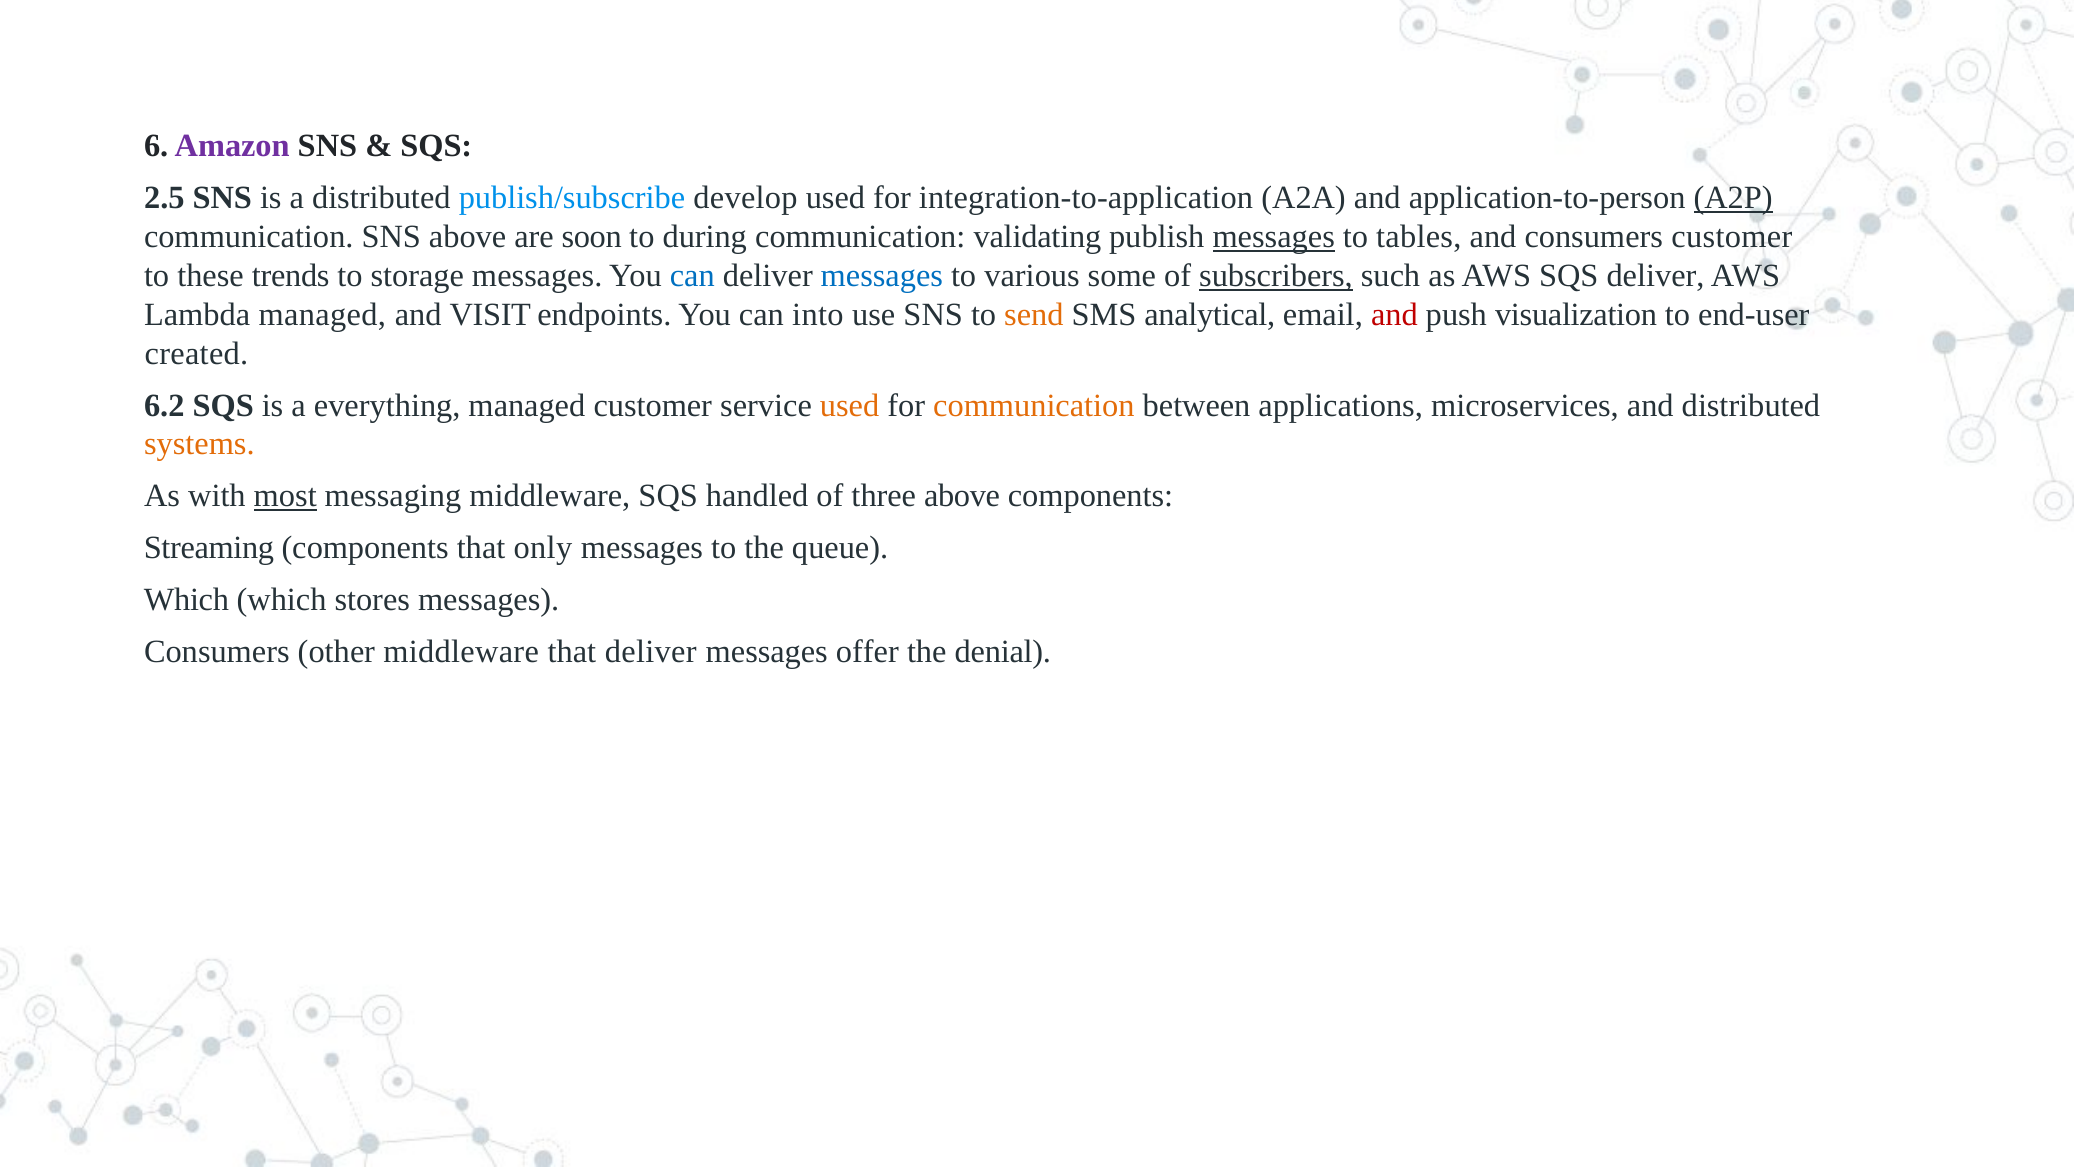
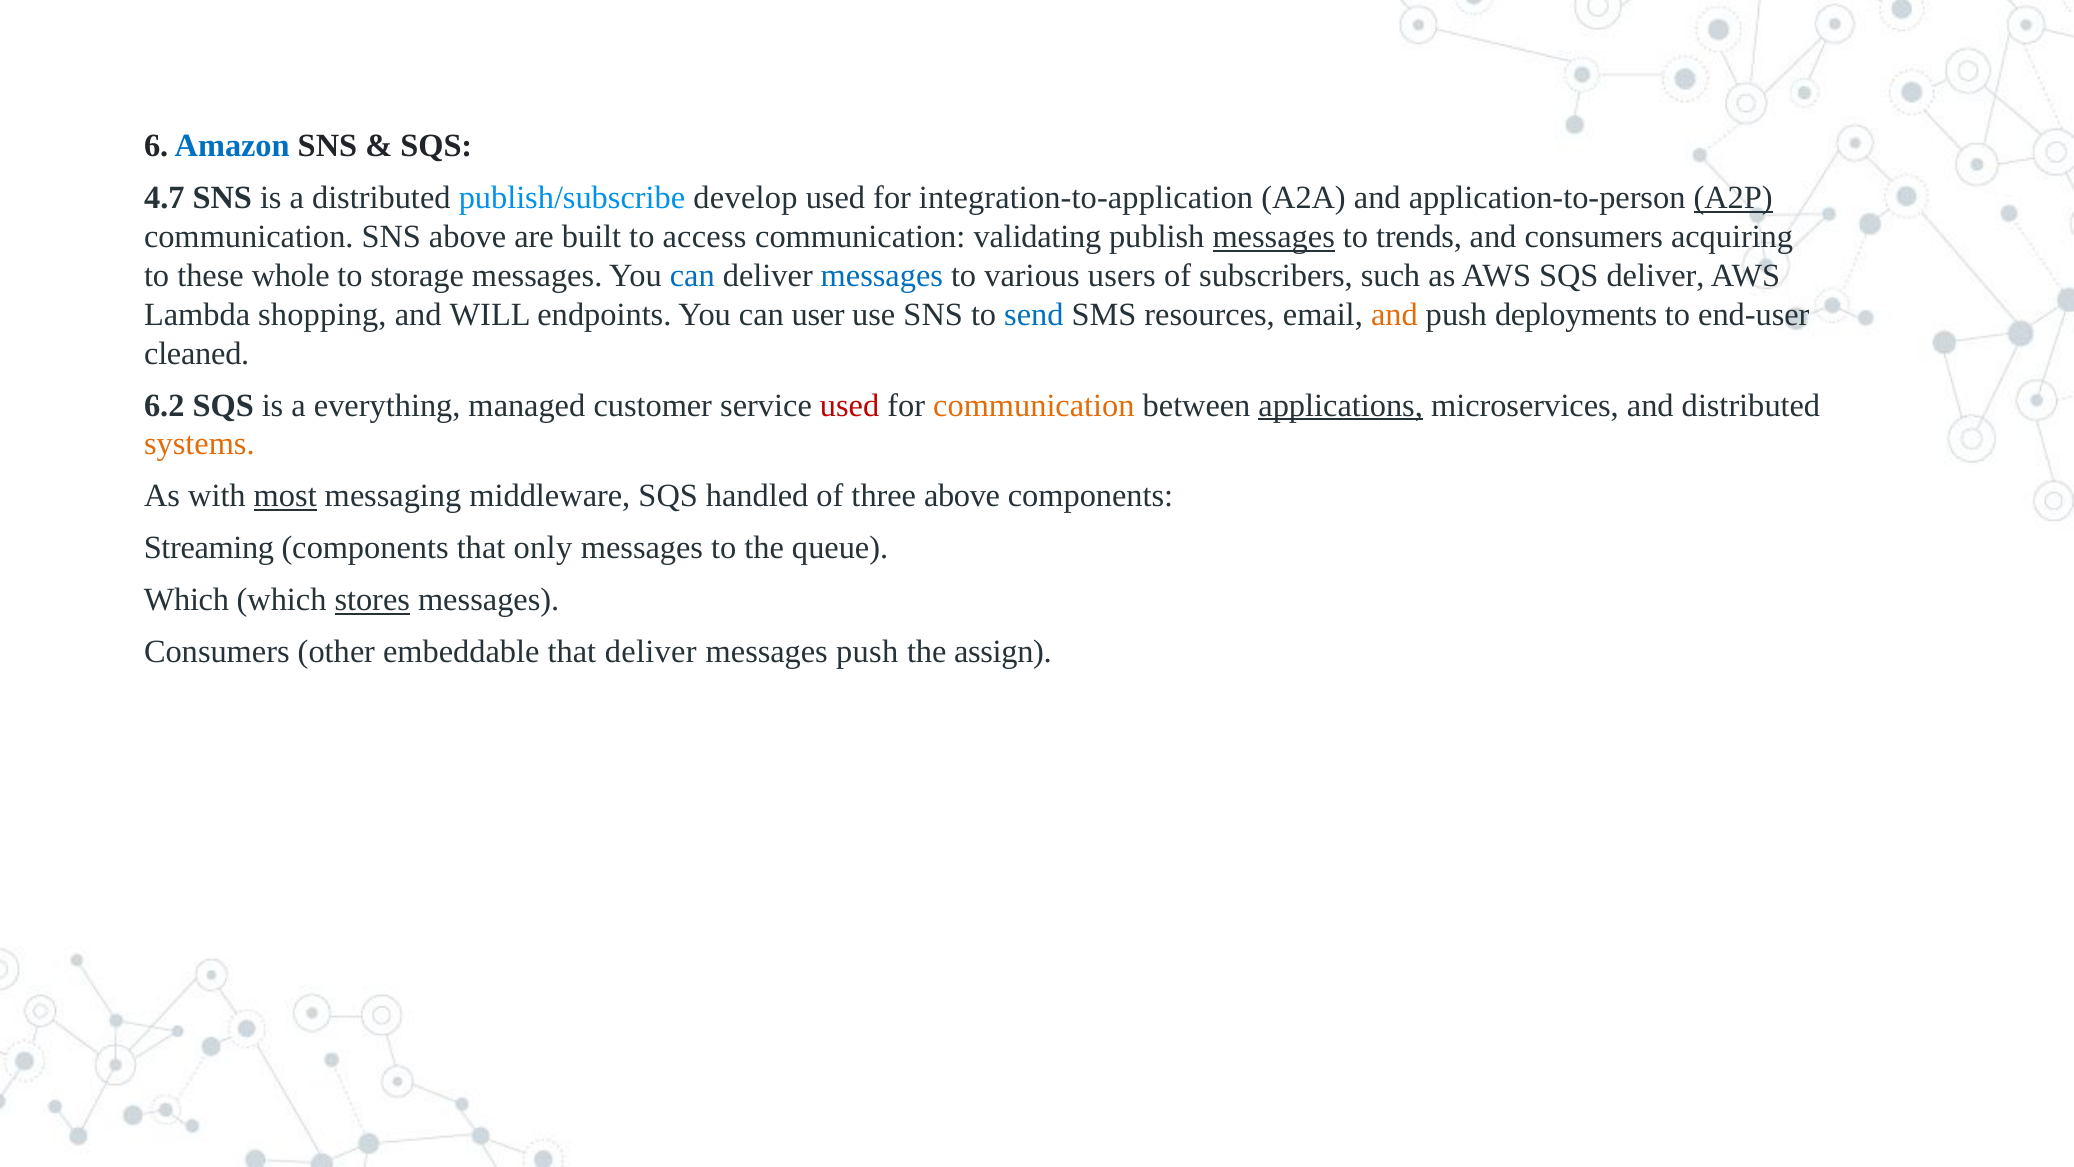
Amazon colour: purple -> blue (232, 146)
2.5: 2.5 -> 4.7 (164, 198)
soon: soon -> built (592, 237)
during: during -> access (705, 237)
tables: tables -> trends (1419, 237)
consumers customer: customer -> acquiring (1732, 237)
trends: trends -> whole (291, 276)
some: some -> users (1122, 276)
subscribers underline: present -> none (1276, 276)
Lambda managed: managed -> shopping (322, 314)
VISIT: VISIT -> WILL (490, 314)
into: into -> user (818, 314)
send colour: orange -> blue (1034, 314)
analytical: analytical -> resources (1210, 314)
and colour: red -> orange (1394, 314)
visualization: visualization -> deployments (1576, 314)
created: created -> cleaned (197, 353)
used colour: orange -> red (850, 405)
applications underline: none -> present (1341, 405)
stores underline: none -> present (372, 600)
other middleware: middleware -> embeddable (461, 652)
messages offer: offer -> push (867, 652)
denial: denial -> assign (1003, 652)
